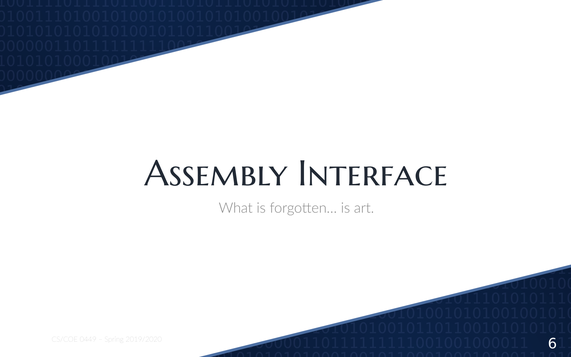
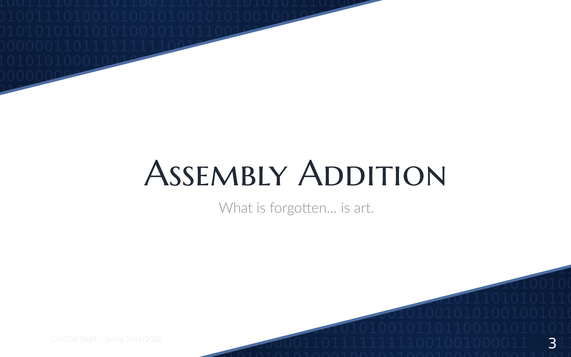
Interface: Interface -> Addition (373, 174)
6: 6 -> 3 (552, 344)
